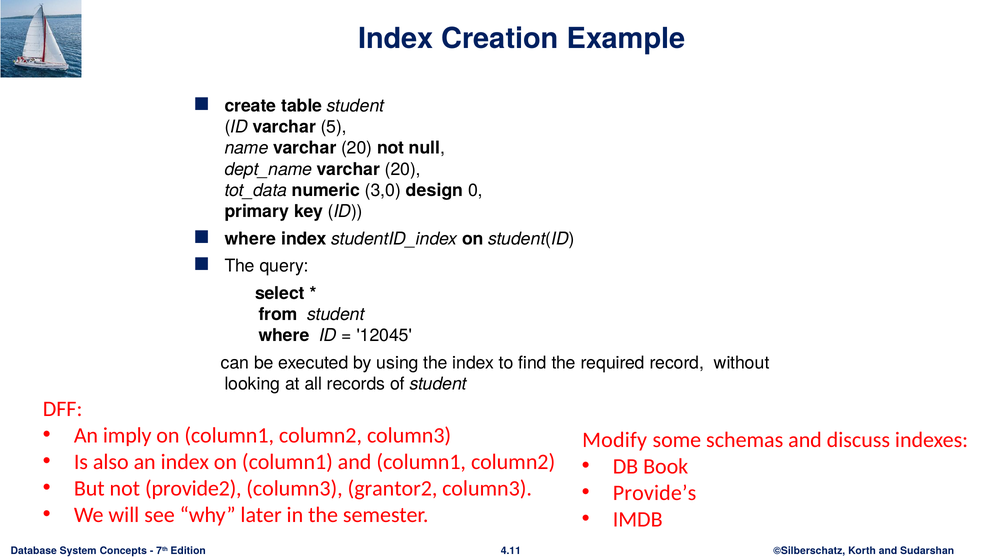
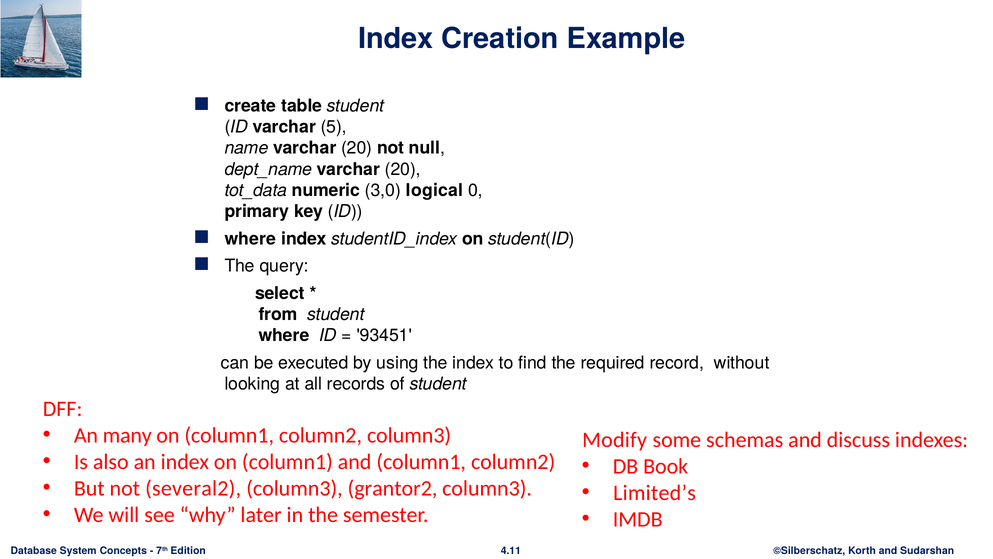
design: design -> logical (434, 190)
12045: 12045 -> 93451 (384, 335)
imply: imply -> many (127, 435)
provide2: provide2 -> several2 (193, 488)
Provide’s: Provide’s -> Limited’s (655, 493)
